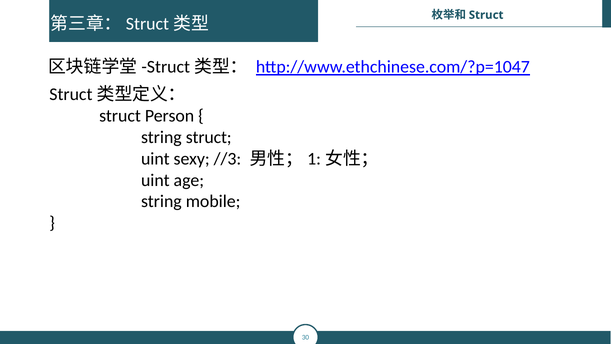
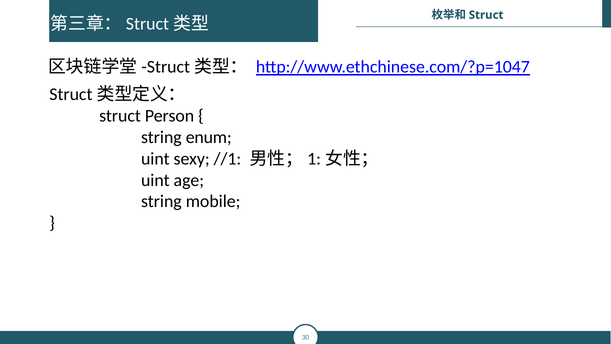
string struct: struct -> enum (209, 137)
//3: //3 -> //1 (227, 159)
